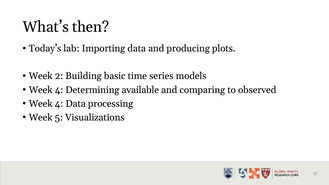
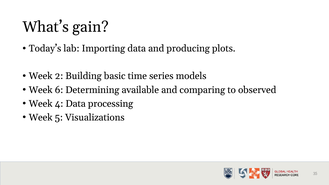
then: then -> gain (90, 27)
4: 4 -> 6 (59, 90)
